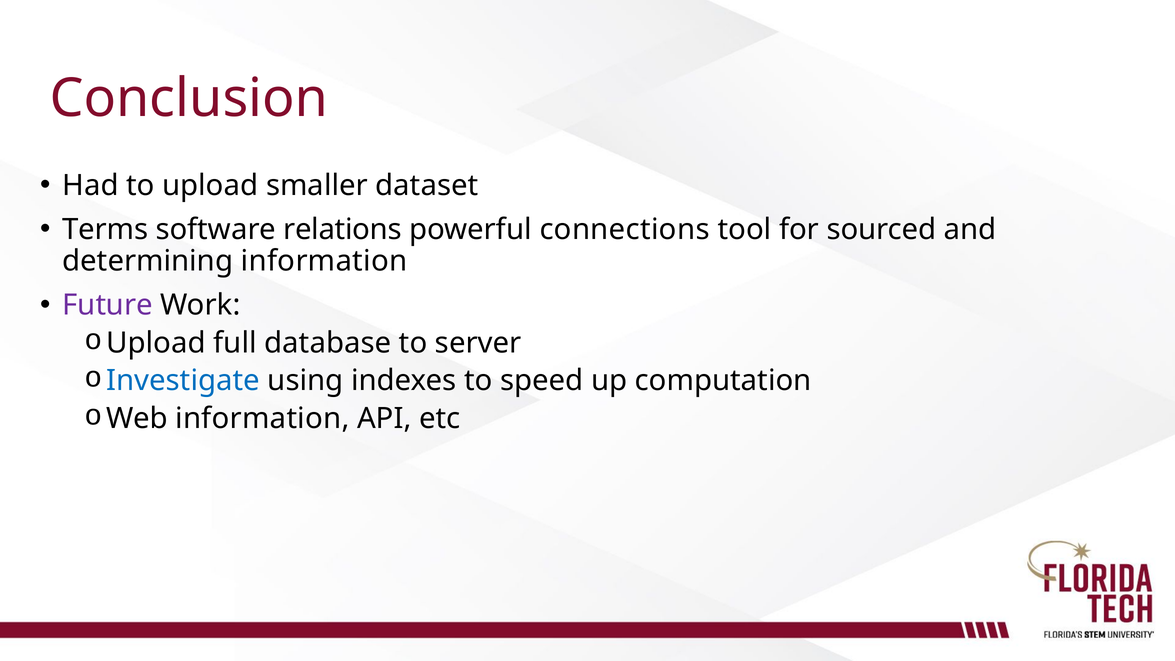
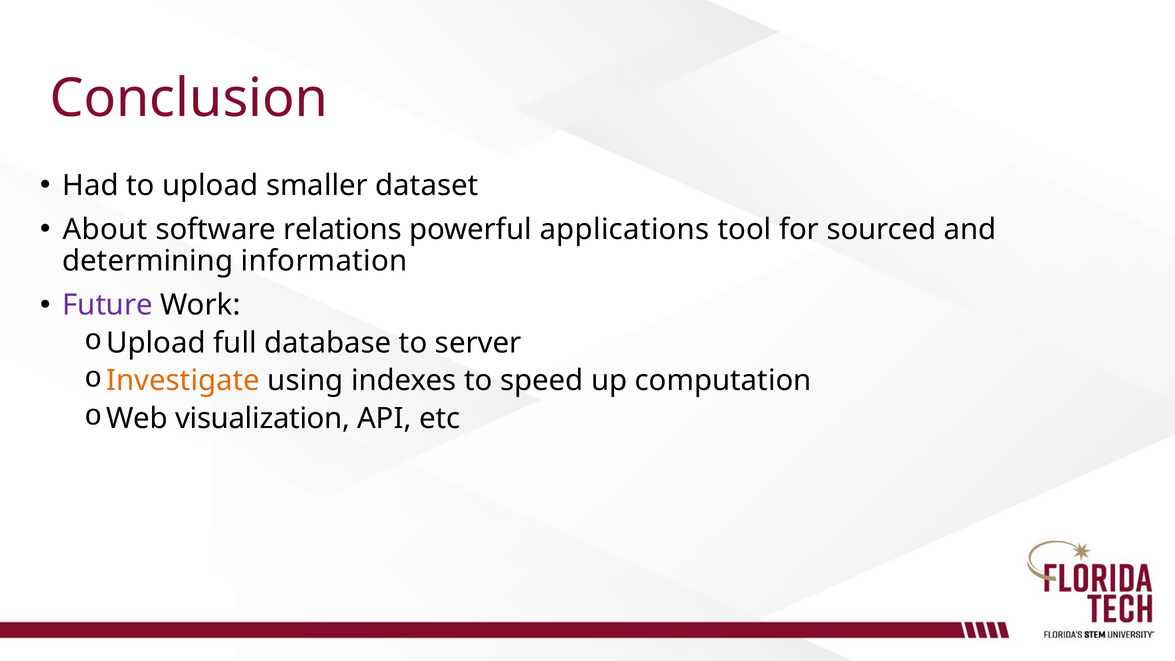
Terms: Terms -> About (105, 229)
connections: connections -> applications (625, 229)
Investigate colour: blue -> orange (183, 381)
Web information: information -> visualization (263, 419)
